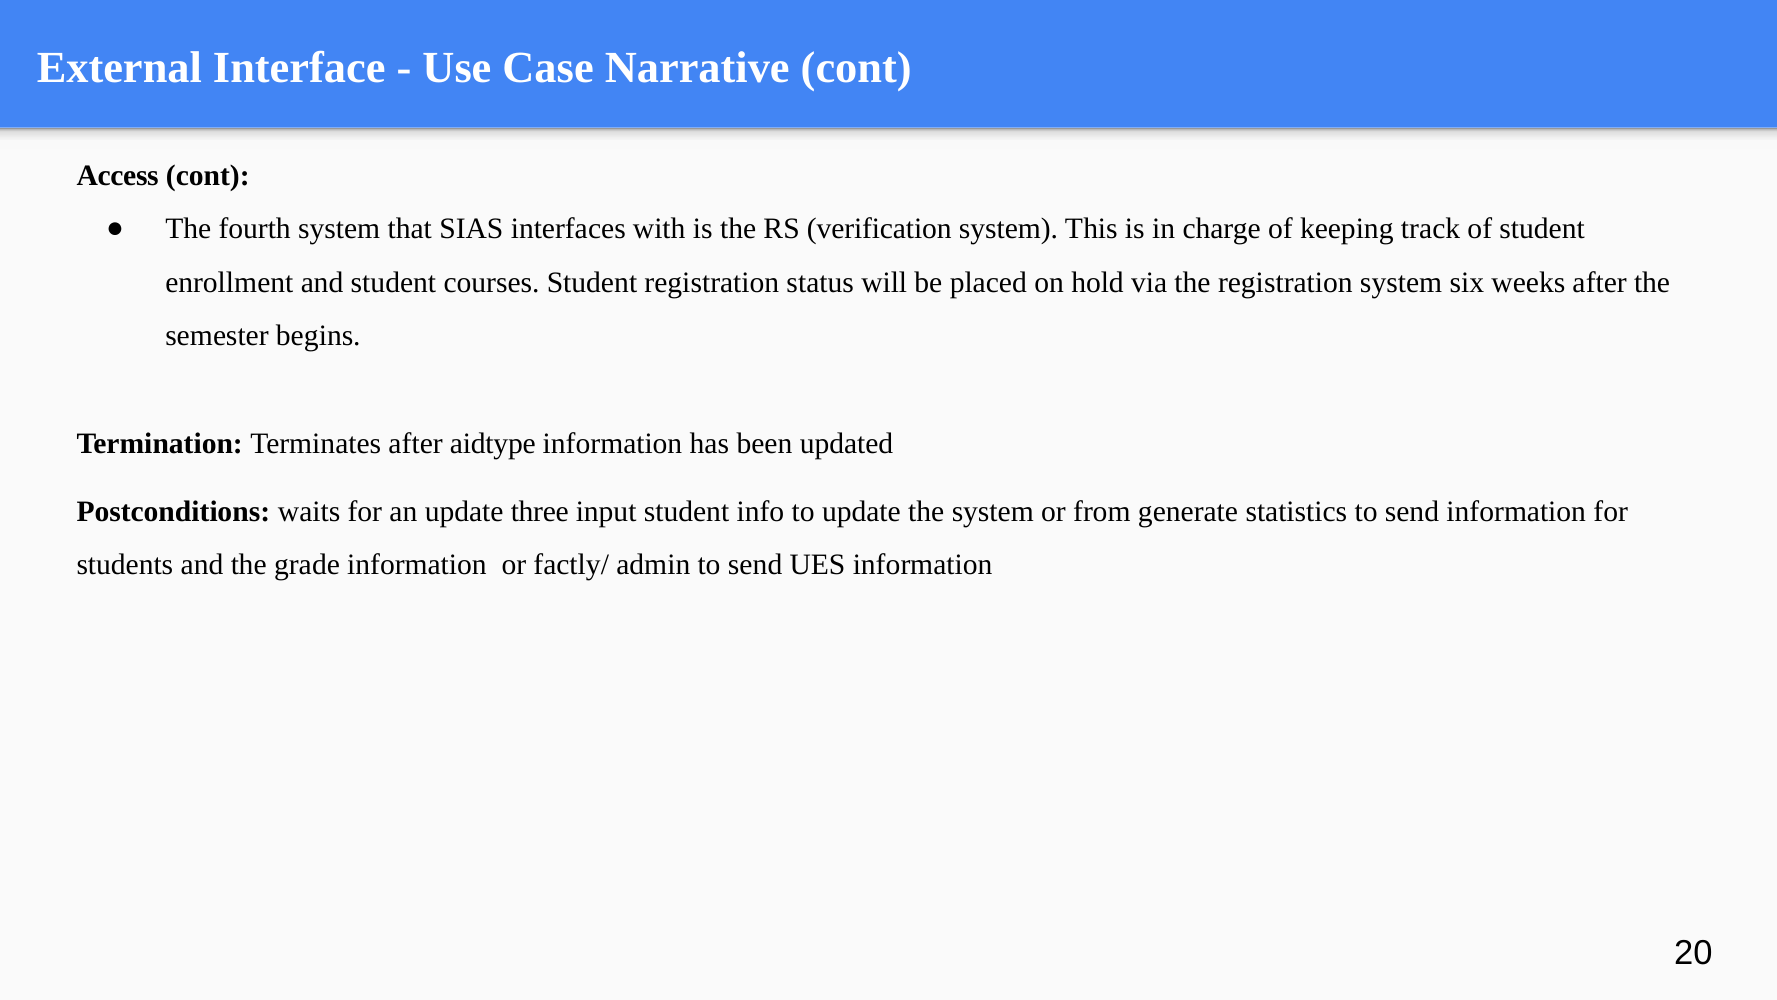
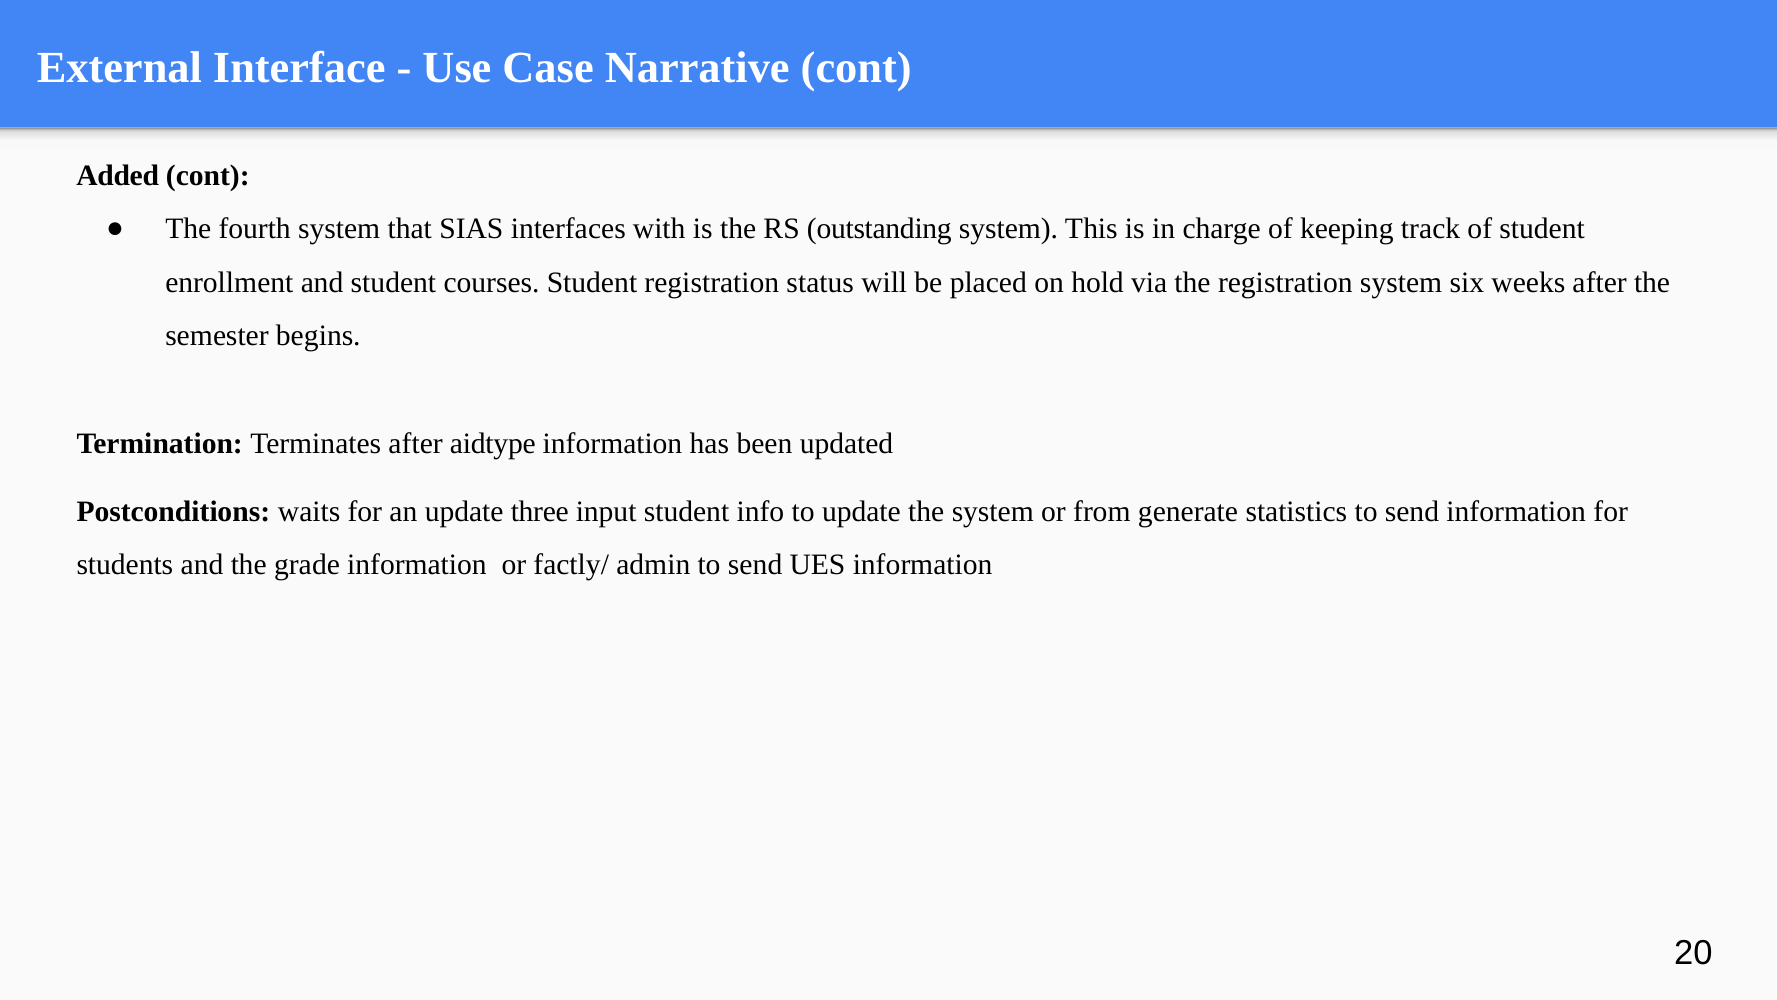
Access: Access -> Added (118, 176)
verification: verification -> outstanding (879, 229)
